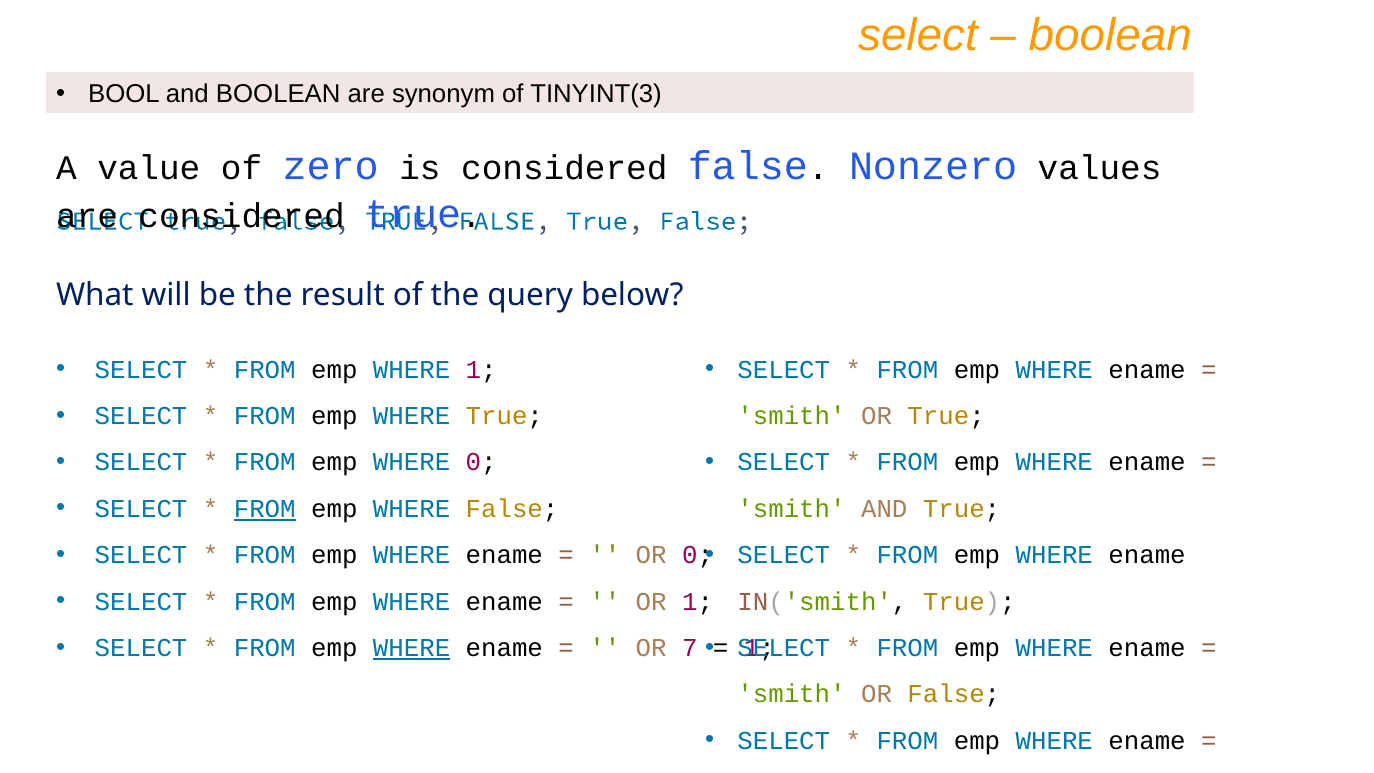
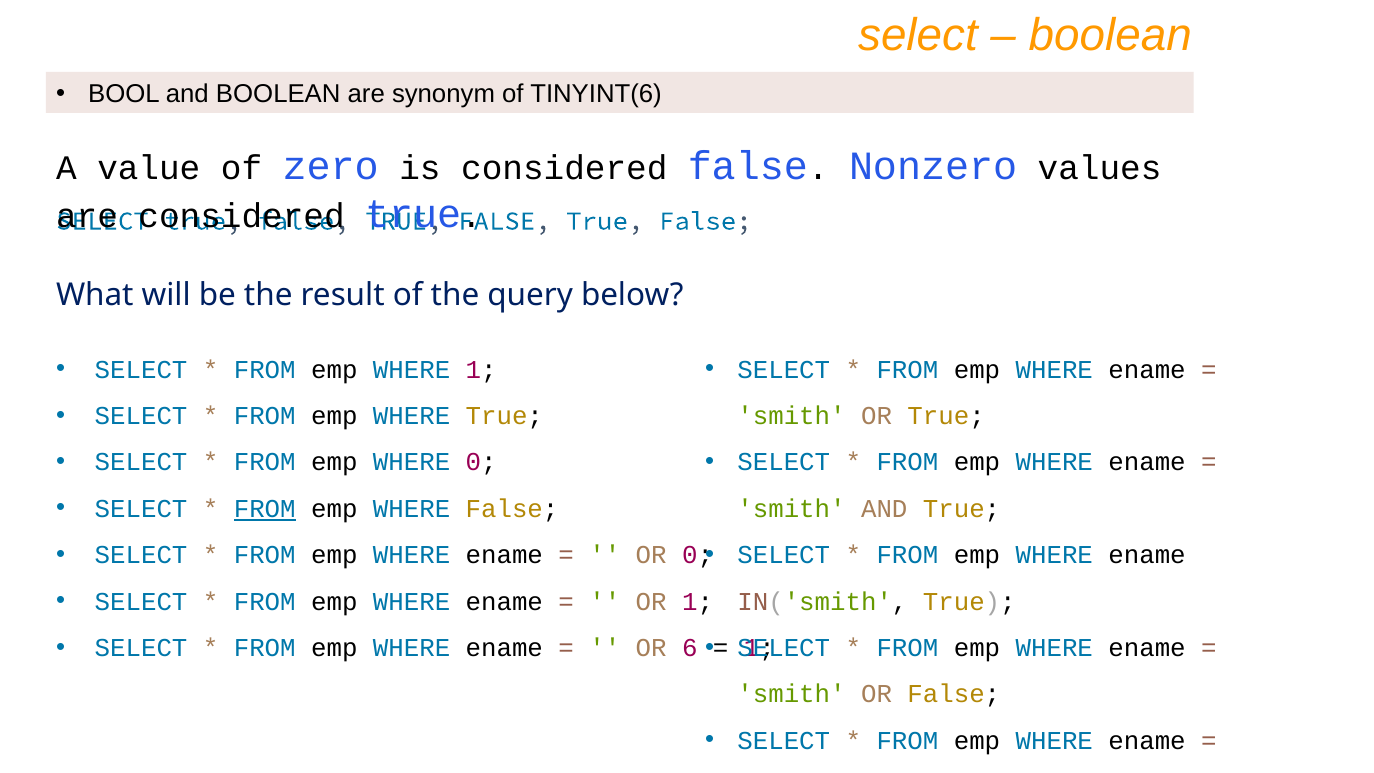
TINYINT(3: TINYINT(3 -> TINYINT(6 (596, 94)
WHERE underline: present -> none (412, 648)
7: 7 -> 6 (690, 648)
